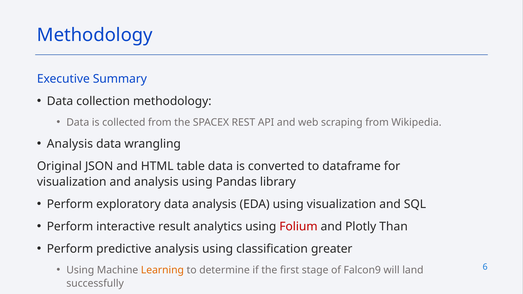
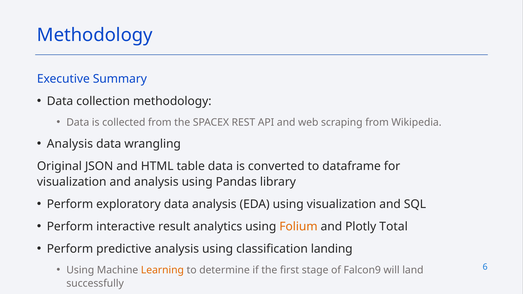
Folium colour: red -> orange (298, 227)
Than: Than -> Total (394, 227)
greater: greater -> landing (332, 249)
